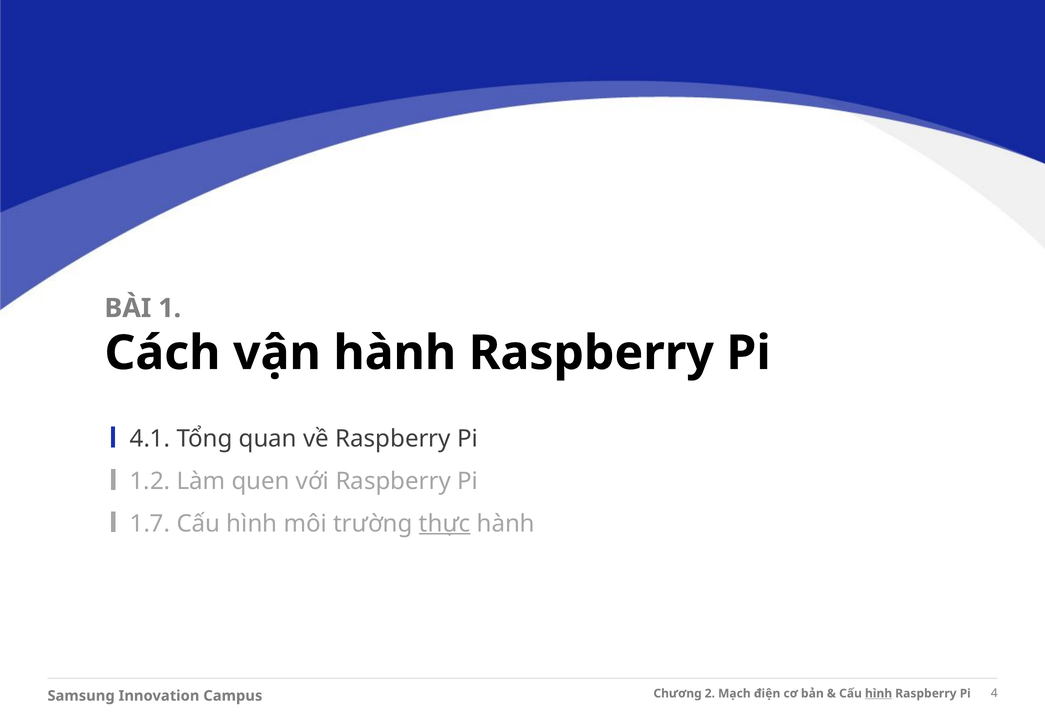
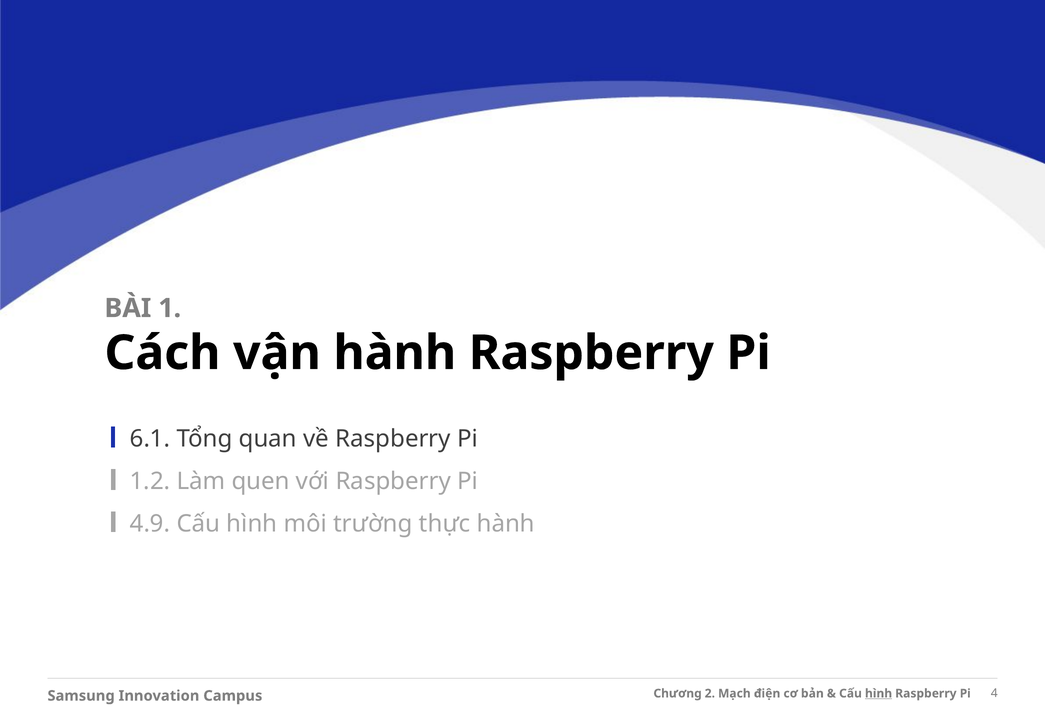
4.1: 4.1 -> 6.1 (150, 439)
1.7: 1.7 -> 4.9 (150, 523)
thực underline: present -> none (445, 523)
